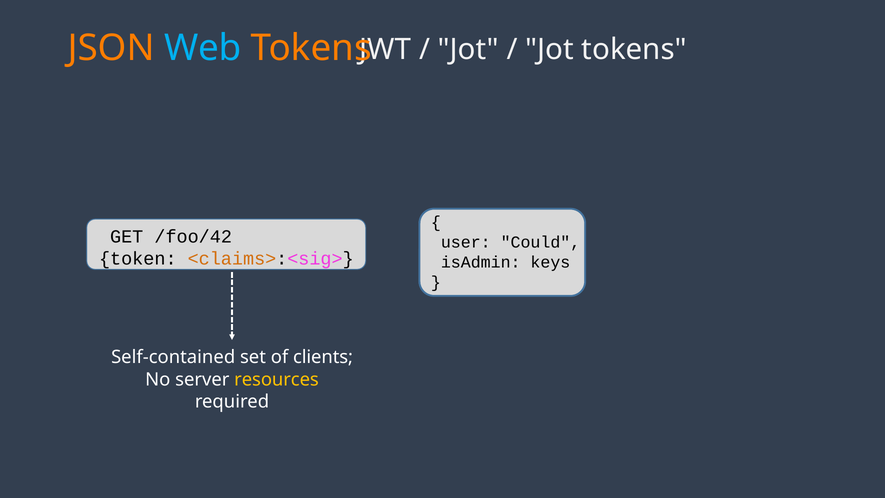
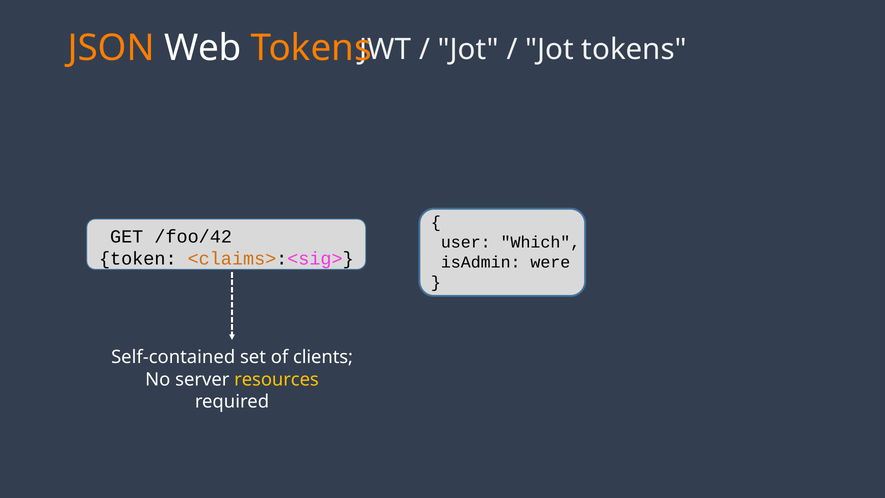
Web colour: light blue -> white (203, 48)
Could: Could -> Which (540, 242)
keys: keys -> were (550, 262)
